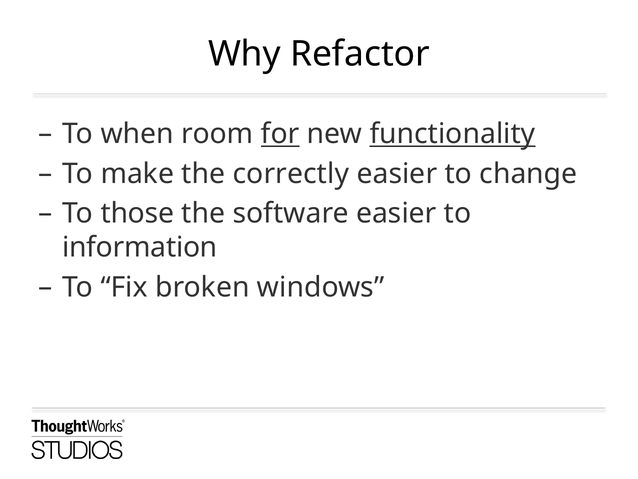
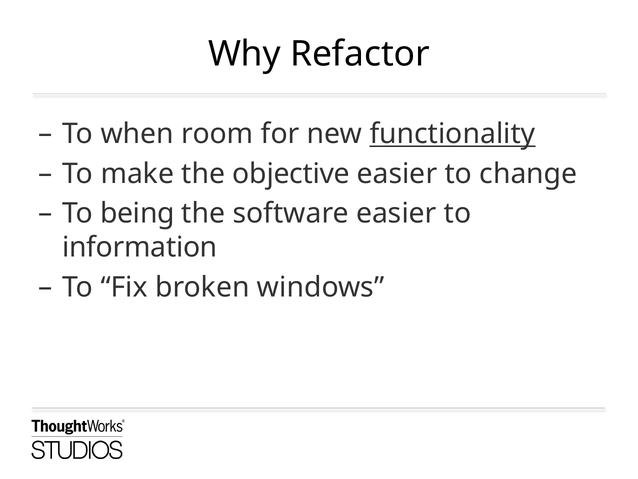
for underline: present -> none (280, 134)
correctly: correctly -> objective (291, 174)
those: those -> being (137, 213)
